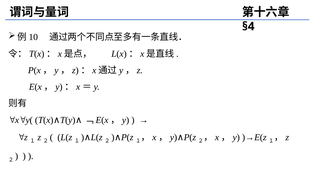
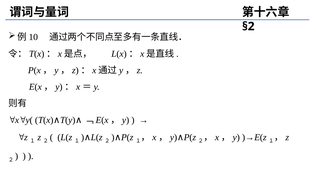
§4: §4 -> §2 (248, 26)
